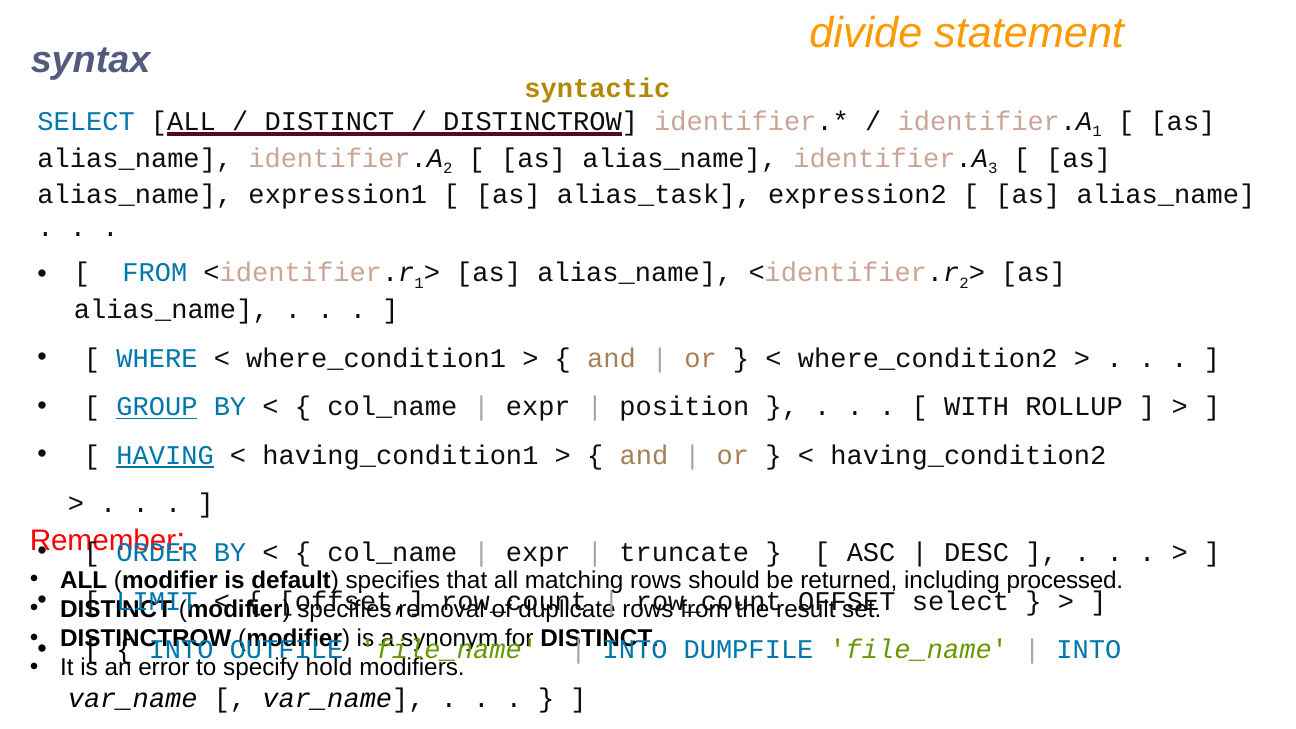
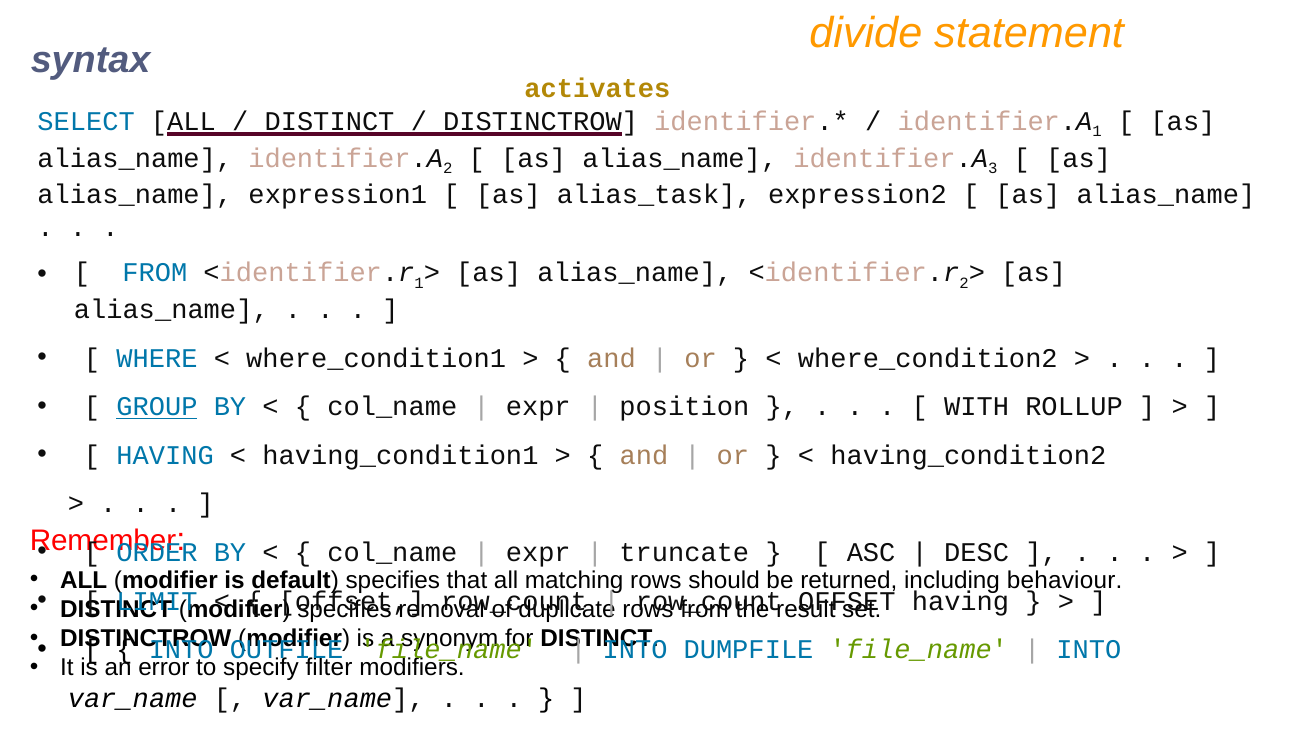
syntactic: syntactic -> activates (597, 89)
HAVING underline: present -> none (165, 455)
processed: processed -> behaviour (1065, 580)
select: select -> having (960, 601)
hold: hold -> filter (329, 668)
